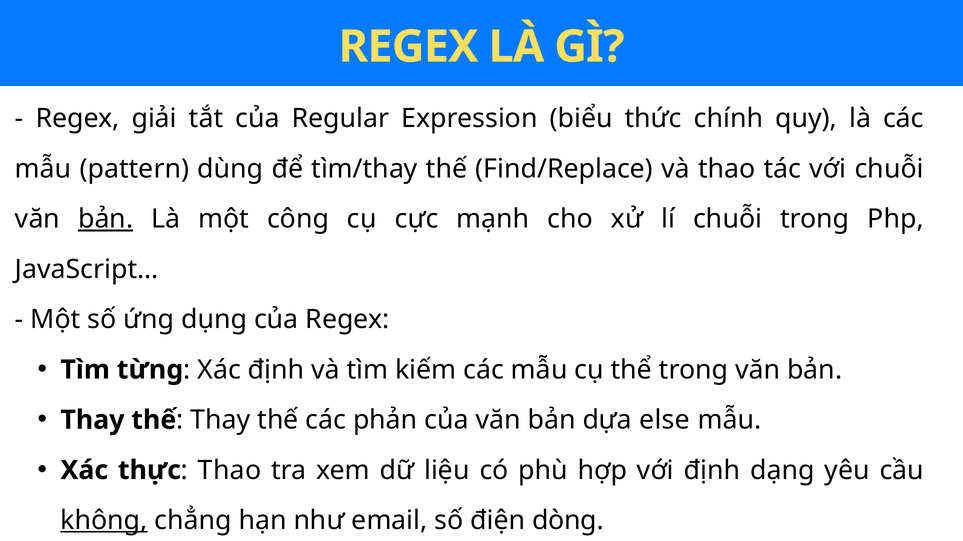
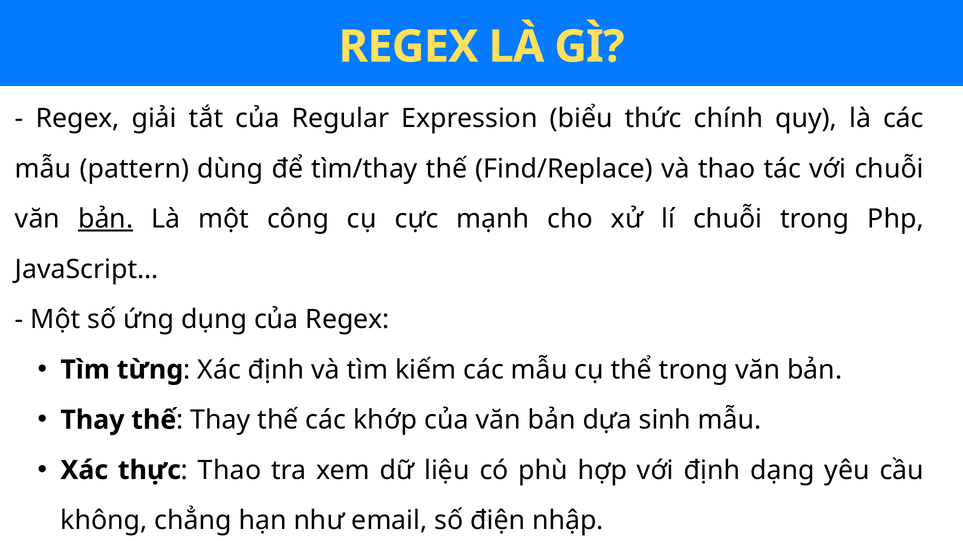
phản: phản -> khớp (385, 421)
else: else -> sinh (665, 421)
không underline: present -> none (104, 521)
dòng: dòng -> nhập (568, 521)
